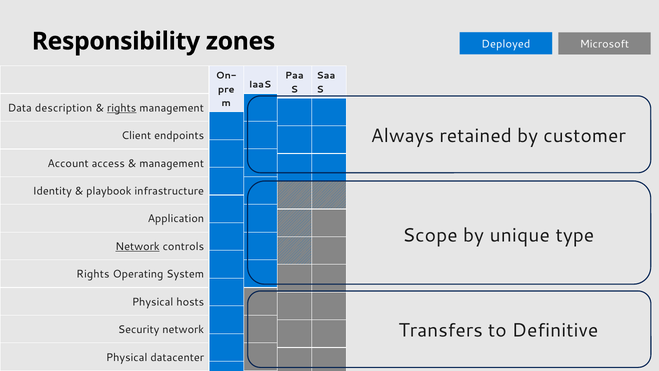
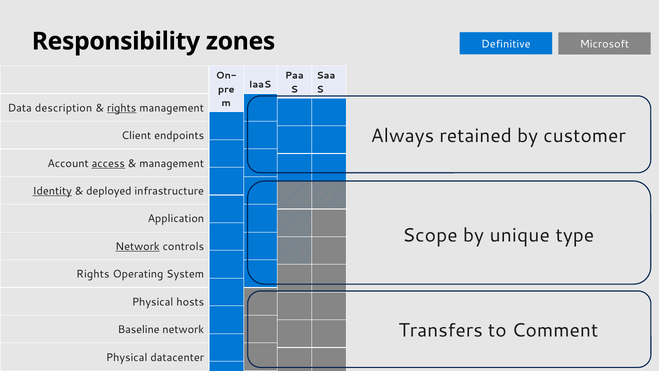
Deployed: Deployed -> Definitive (506, 44)
access underline: none -> present (108, 163)
Identity underline: none -> present (52, 191)
playbook: playbook -> deployed (109, 191)
Definitive: Definitive -> Comment (555, 330)
Security: Security -> Baseline (139, 329)
